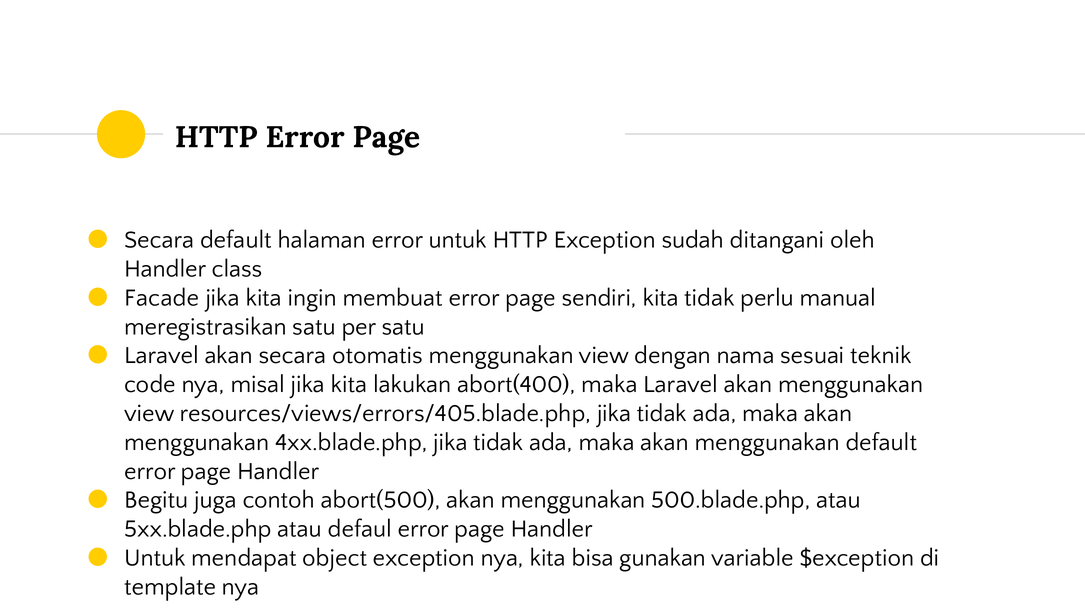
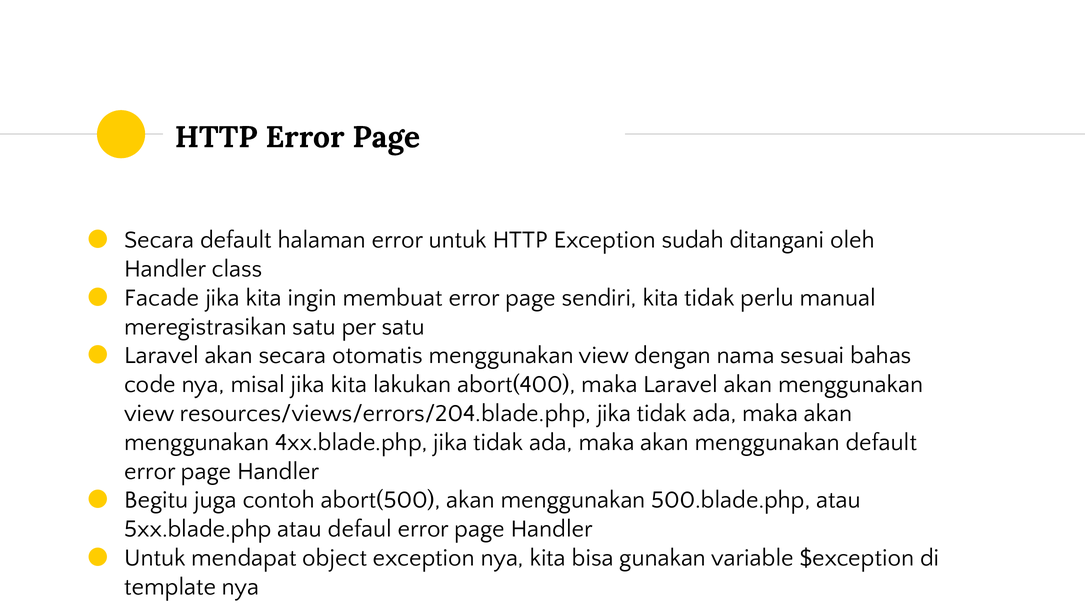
teknik: teknik -> bahas (881, 356)
resources/views/errors/405.blade.php: resources/views/errors/405.blade.php -> resources/views/errors/204.blade.php (385, 413)
